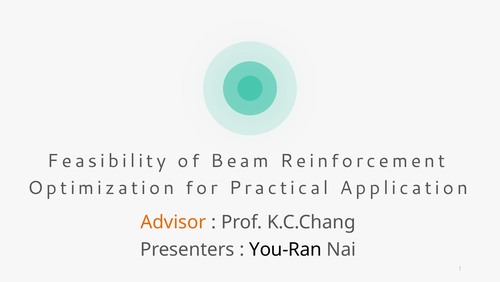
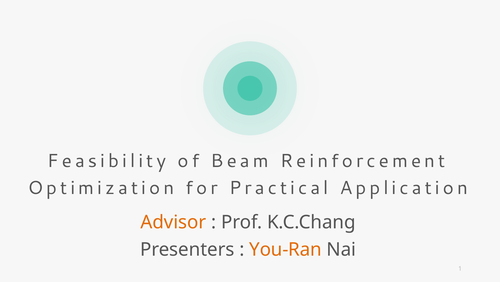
You-Ran colour: black -> orange (286, 249)
